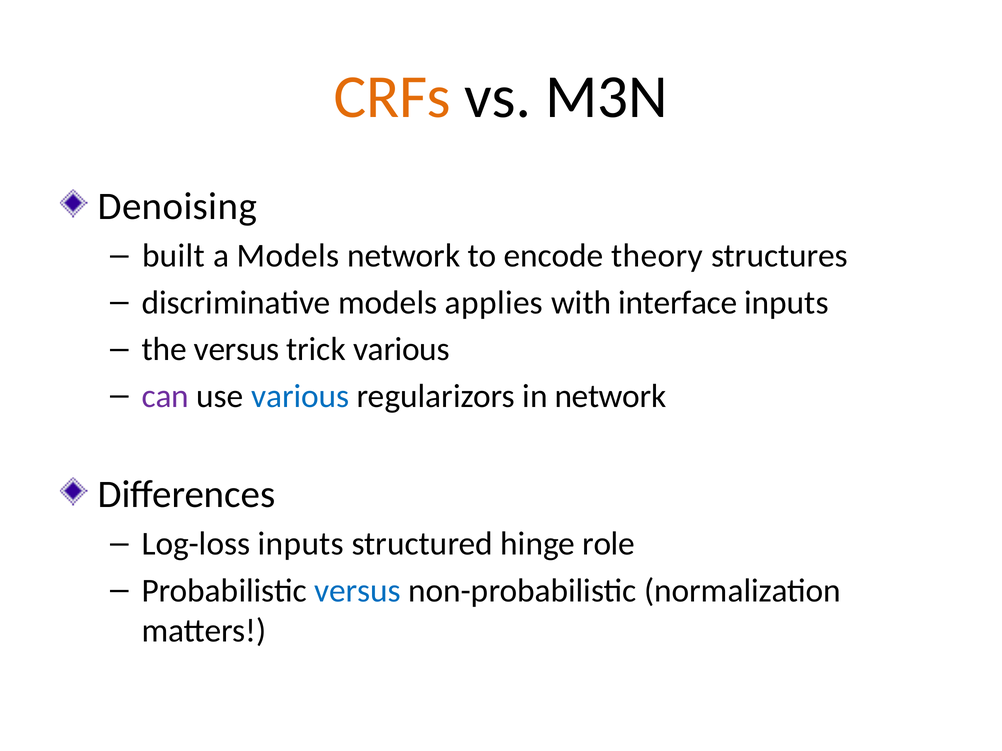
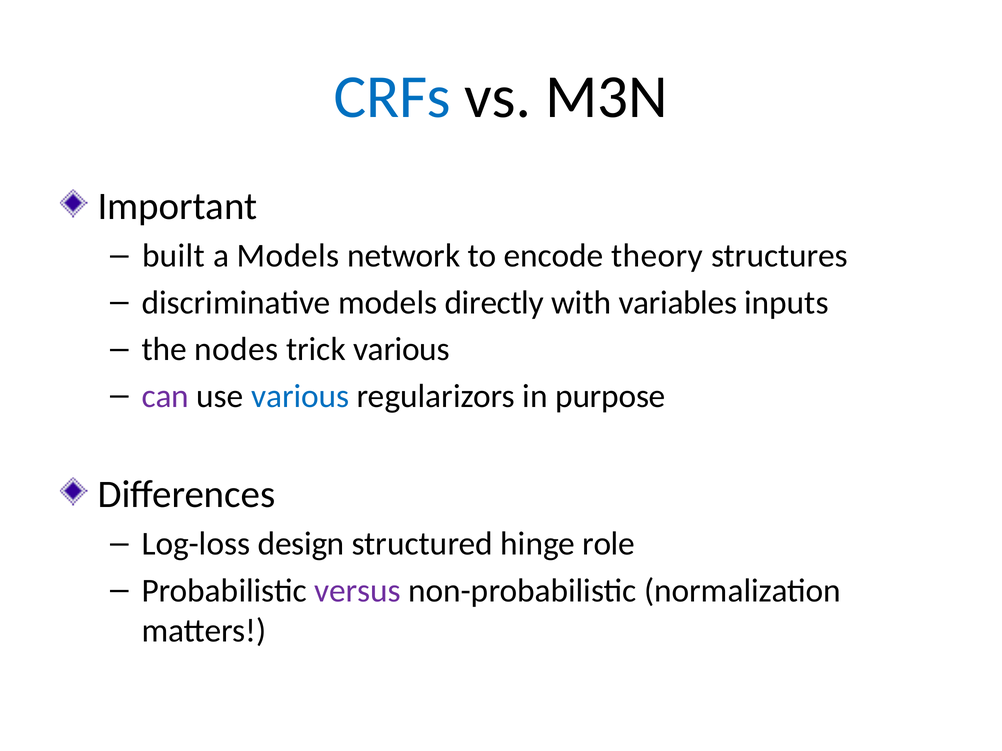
CRFs colour: orange -> blue (392, 97)
Denoising: Denoising -> Important (178, 206)
applies: applies -> directly (494, 303)
interface: interface -> variables (678, 303)
the versus: versus -> nodes (236, 350)
in network: network -> purpose (610, 396)
Log-loss inputs: inputs -> design (301, 544)
versus colour: blue -> purple (358, 591)
